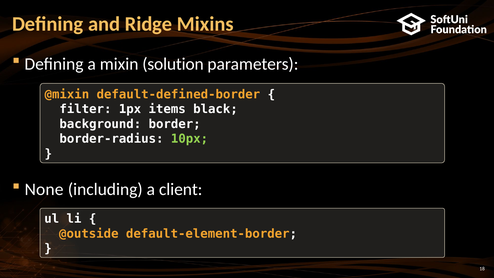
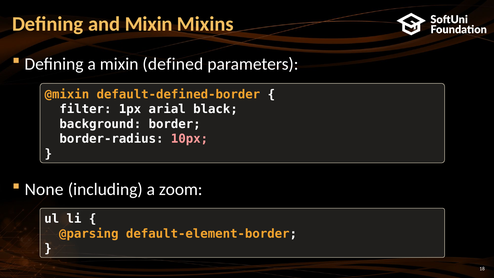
and Ridge: Ridge -> Mixin (149, 24)
solution: solution -> defined (173, 64)
items: items -> arial (167, 109)
10px colour: light green -> pink (189, 139)
client: client -> zoom (181, 189)
@outside: @outside -> @parsing (89, 234)
